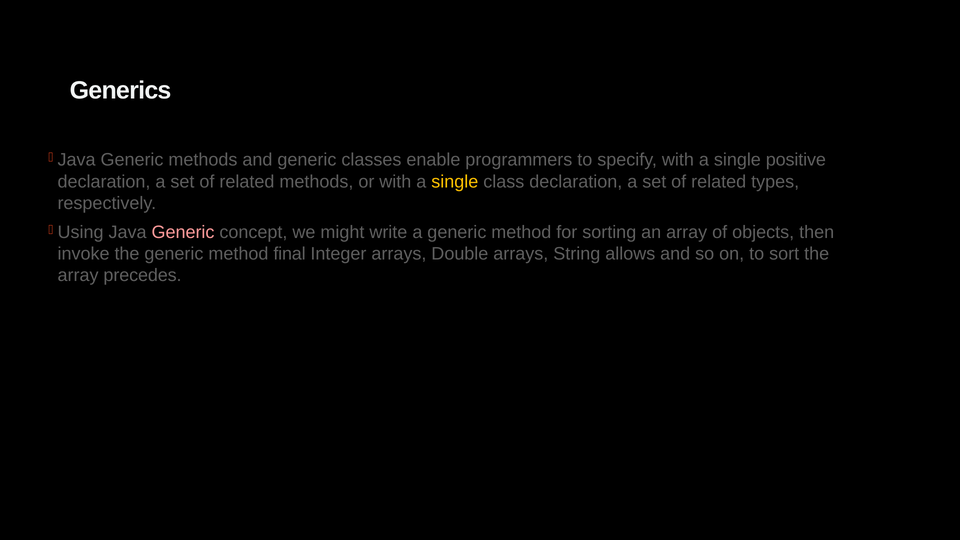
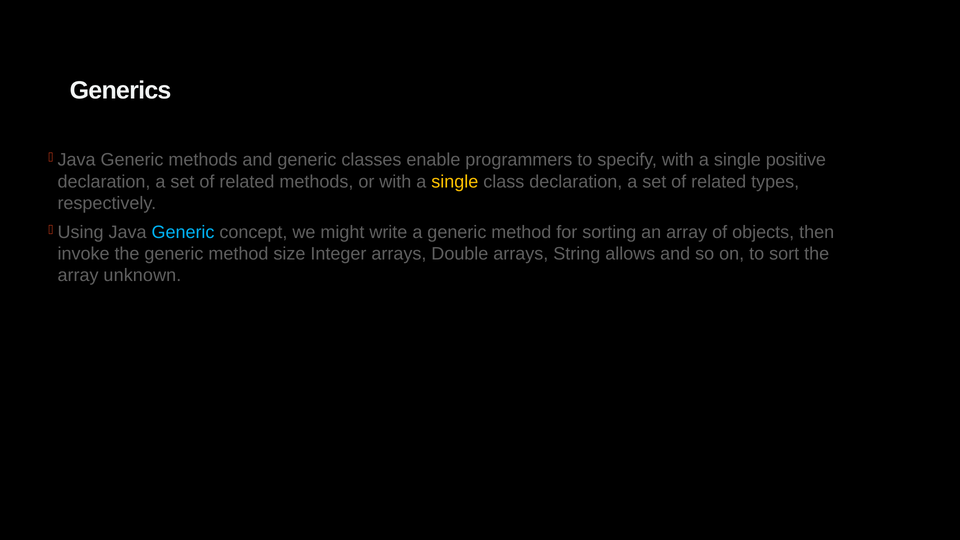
Generic colour: pink -> light blue (183, 232)
final: final -> size (289, 254)
precedes: precedes -> unknown (142, 276)
